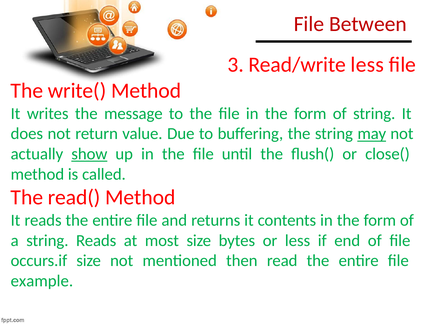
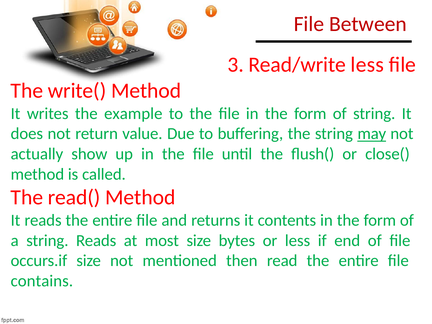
message: message -> example (133, 114)
show underline: present -> none (89, 154)
example: example -> contains (42, 281)
